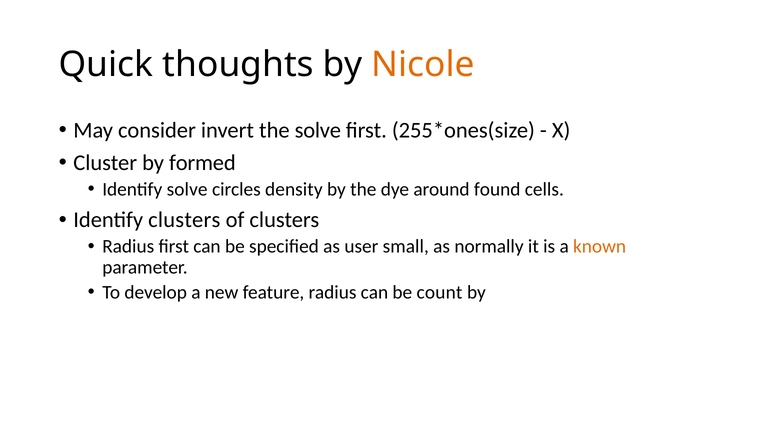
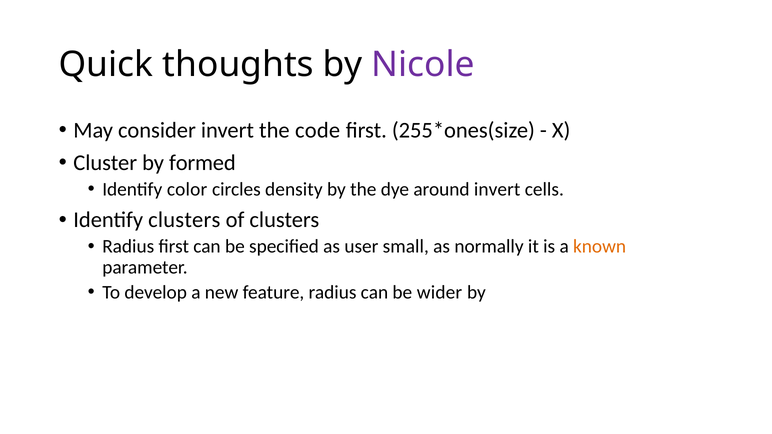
Nicole colour: orange -> purple (423, 65)
the solve: solve -> code (318, 131)
Identify solve: solve -> color (187, 190)
around found: found -> invert (497, 190)
count: count -> wider (439, 292)
